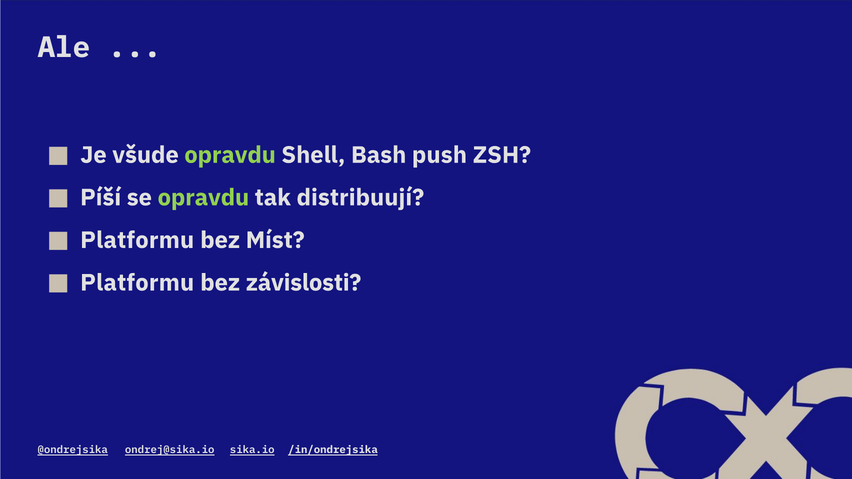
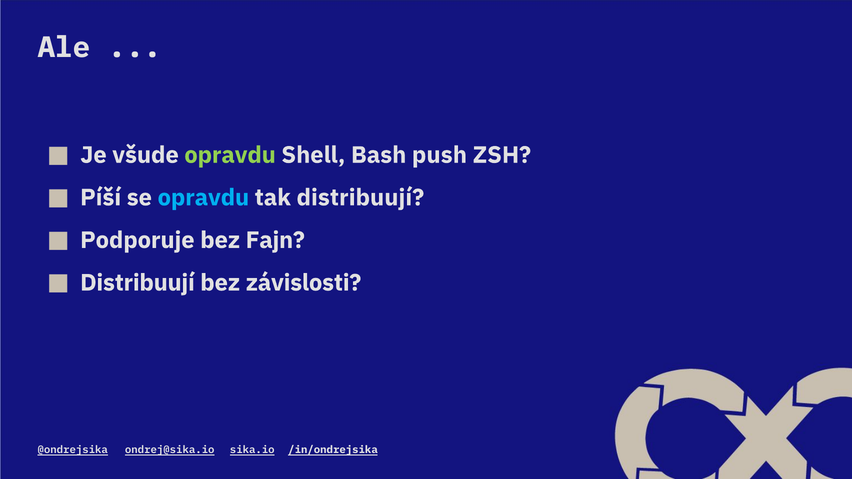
opravdu colour: light green -> light blue (203, 198)
Platformu: Platformu -> Podporuje (137, 240)
Míst: Míst -> Fajn (275, 240)
Platformu: Platformu -> Distribuují (137, 283)
